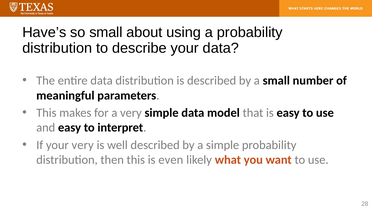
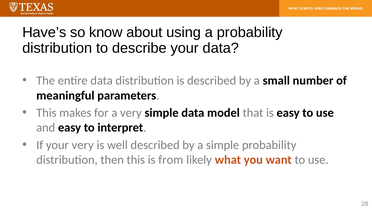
so small: small -> know (106, 32)
even: even -> from (171, 160)
